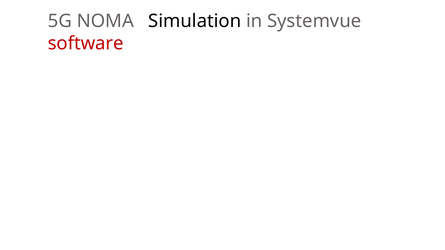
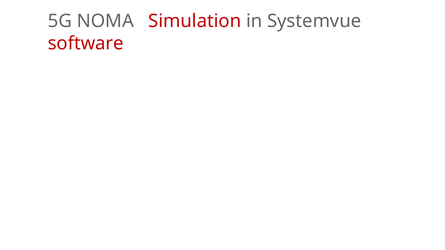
Simulation colour: black -> red (195, 21)
